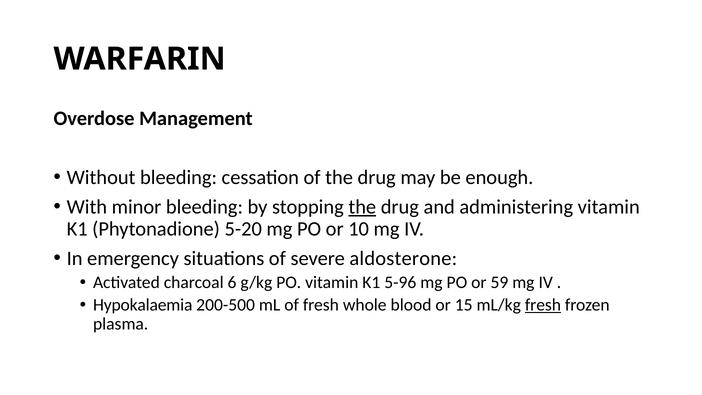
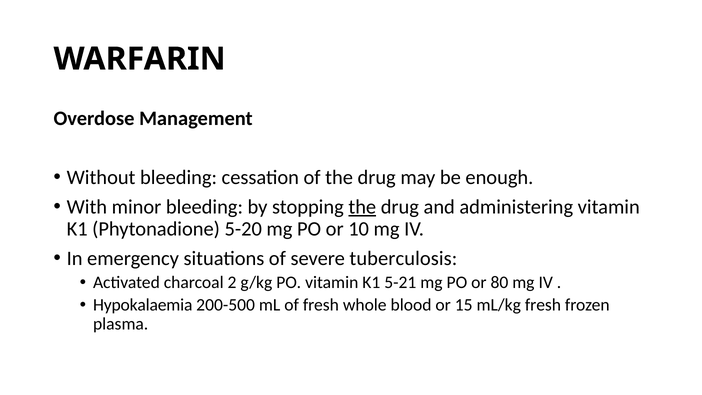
aldosterone: aldosterone -> tuberculosis (403, 258)
6: 6 -> 2 (232, 282)
5-96: 5-96 -> 5-21 (400, 282)
59: 59 -> 80 (499, 282)
fresh underline: present -> none (543, 305)
